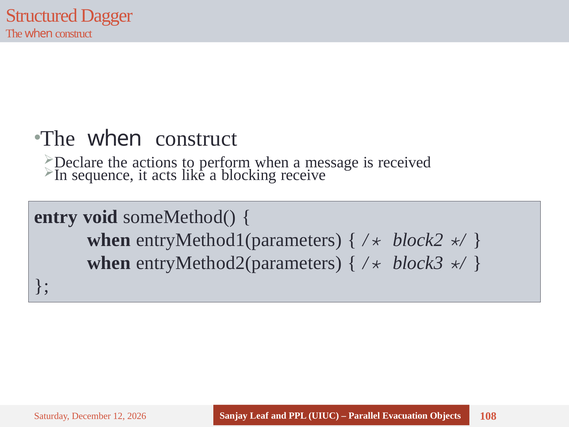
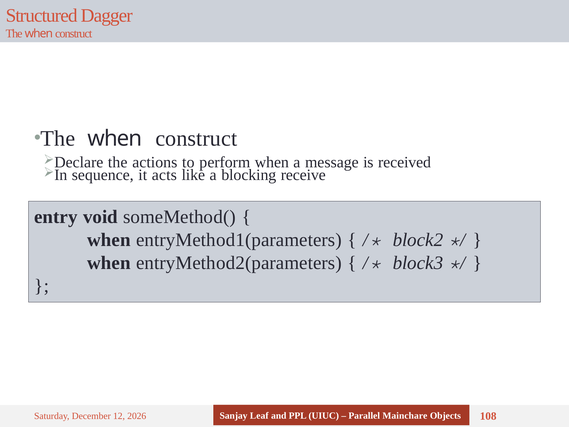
Evacuation: Evacuation -> Mainchare (405, 415)
